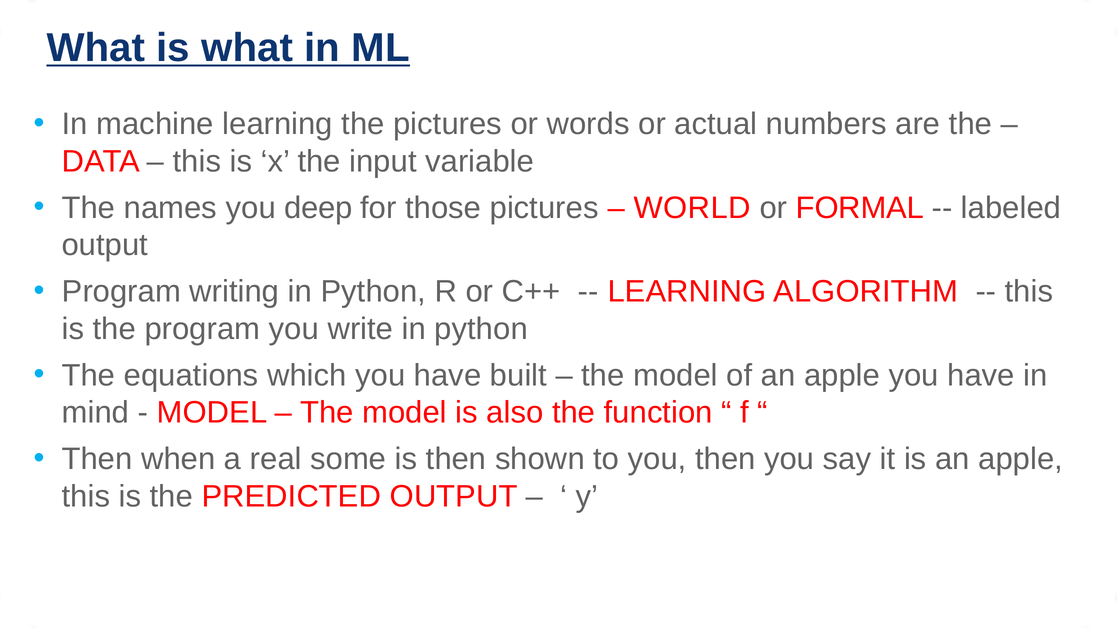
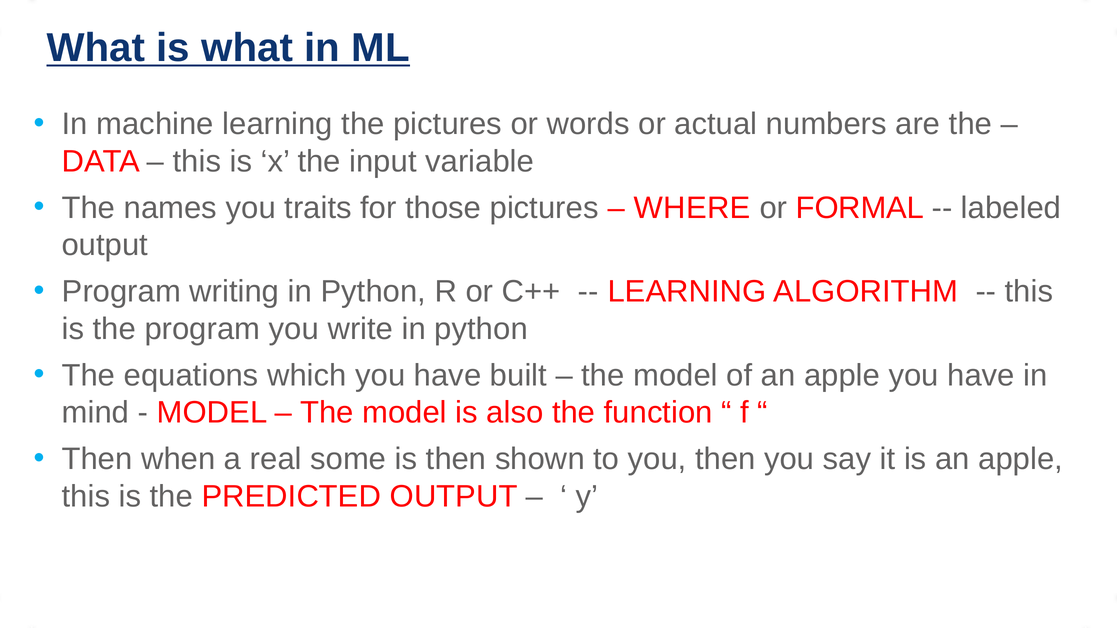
deep: deep -> traits (318, 208)
WORLD: WORLD -> WHERE (692, 208)
